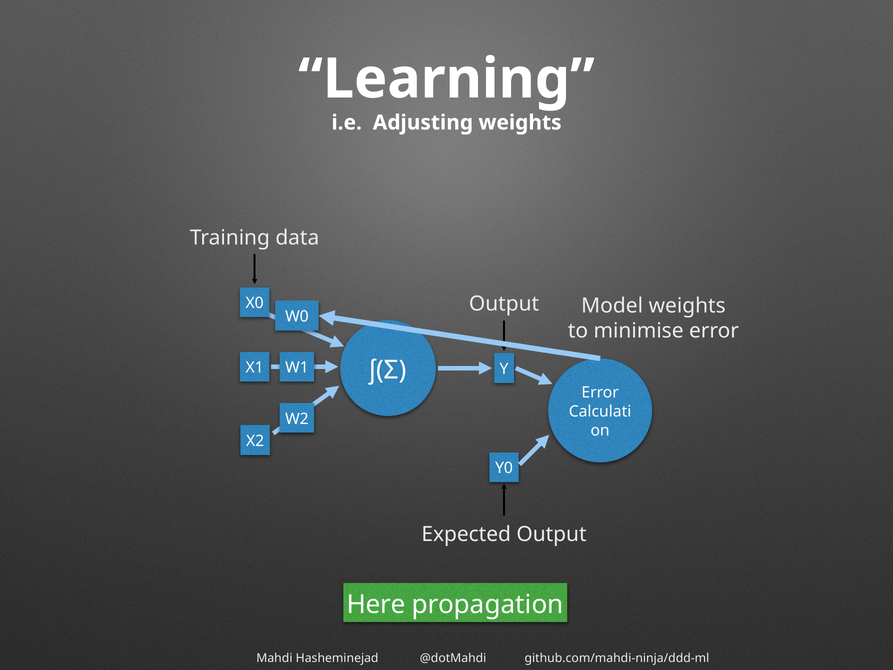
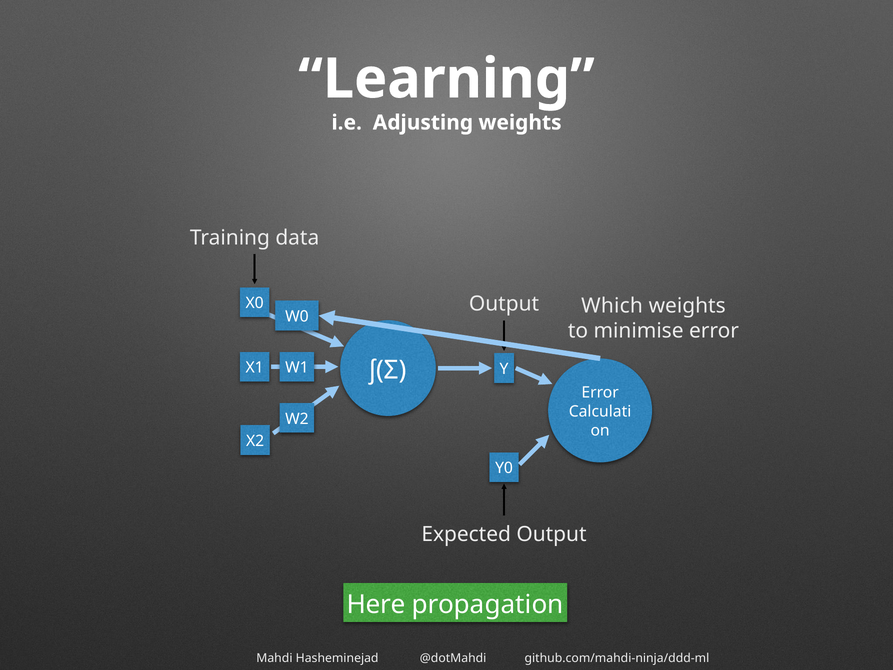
Model: Model -> Which (612, 306)
